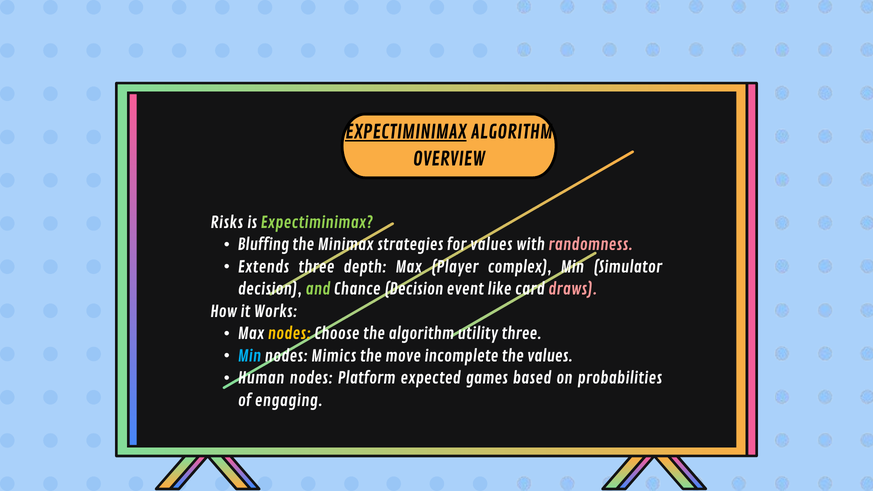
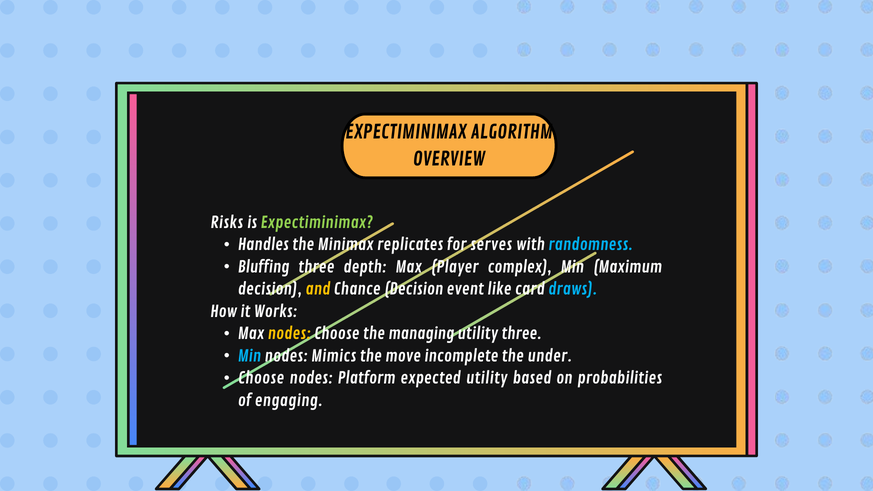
EXPECTIMINIMAX underline: present -> none (406, 132)
Bluffing: Bluffing -> Handles (263, 245)
strategies: strategies -> replicates (410, 245)
for values: values -> serves (491, 245)
randomness colour: pink -> light blue (591, 245)
Extends: Extends -> Bluffing (264, 267)
Simulator: Simulator -> Maximum (628, 267)
and colour: light green -> yellow (318, 290)
draws colour: pink -> light blue (573, 290)
the algorithm: algorithm -> managing (421, 334)
the values: values -> under (550, 356)
Human: Human -> Choose (261, 379)
expected games: games -> utility (487, 379)
